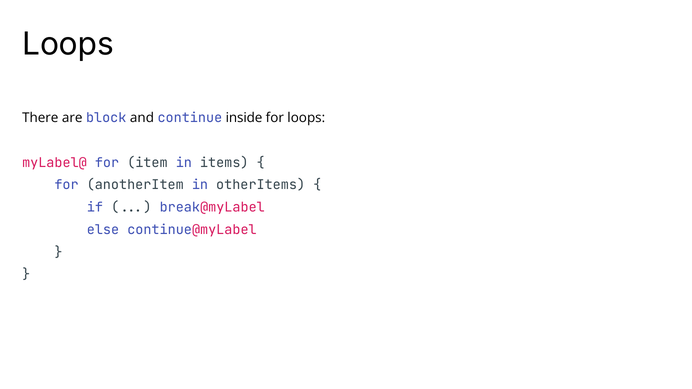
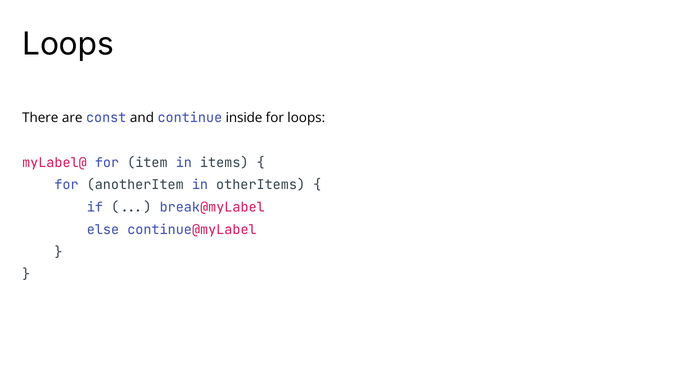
block: block -> const (106, 118)
